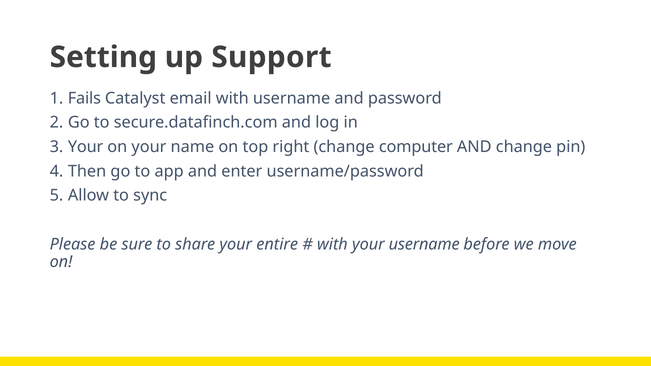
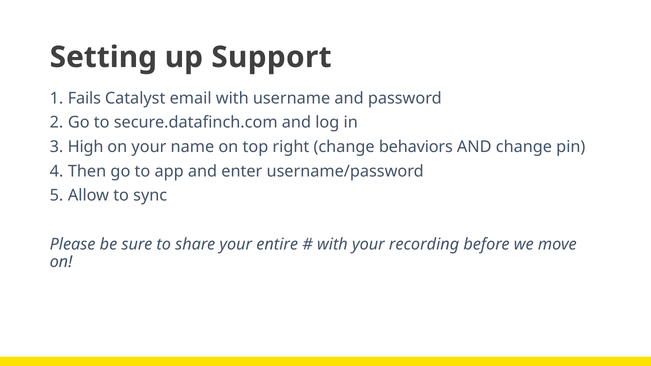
Your: Your -> High (86, 147)
computer: computer -> behaviors (416, 147)
your username: username -> recording (424, 244)
